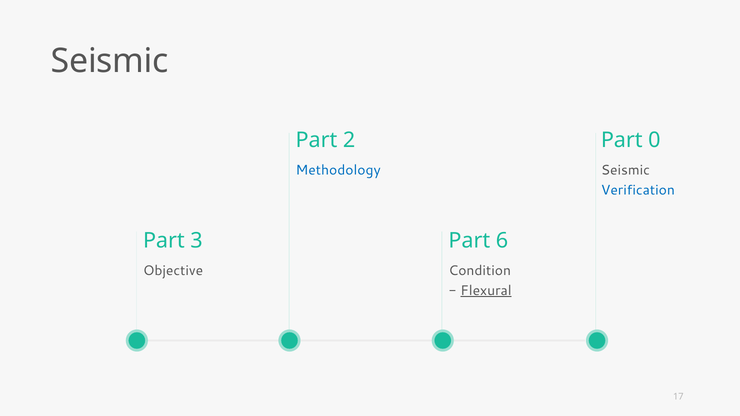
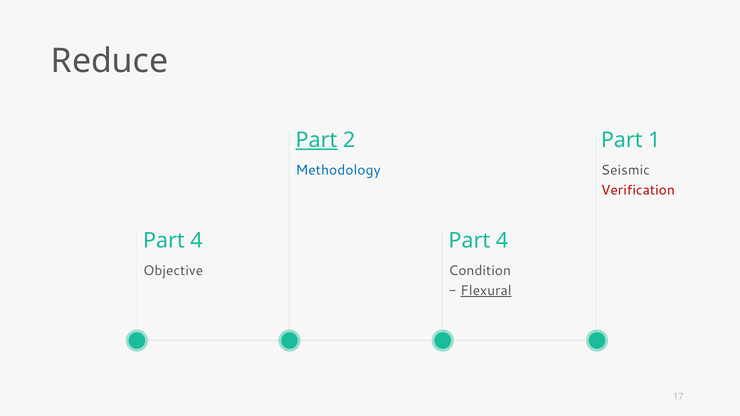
Seismic: Seismic -> Reduce (110, 61)
Part underline: none -> present (316, 140)
0: 0 -> 1 (654, 140)
Verification colour: blue -> red (638, 190)
3: 3 -> 4 (197, 241)
6: 6 -> 4 (502, 241)
